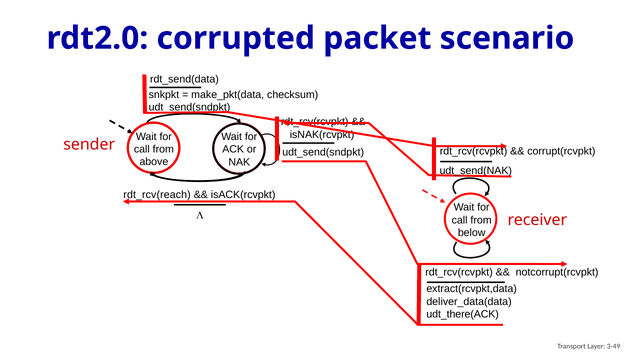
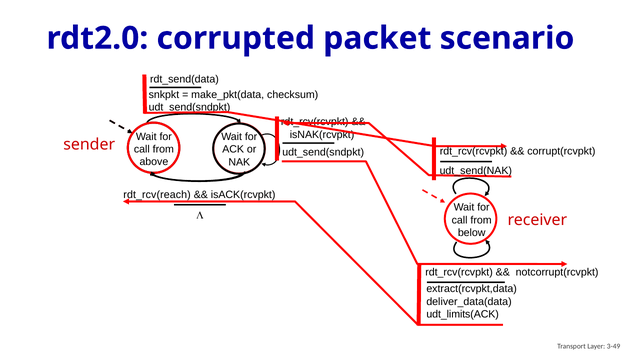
udt_there(ACK: udt_there(ACK -> udt_limits(ACK (463, 315)
